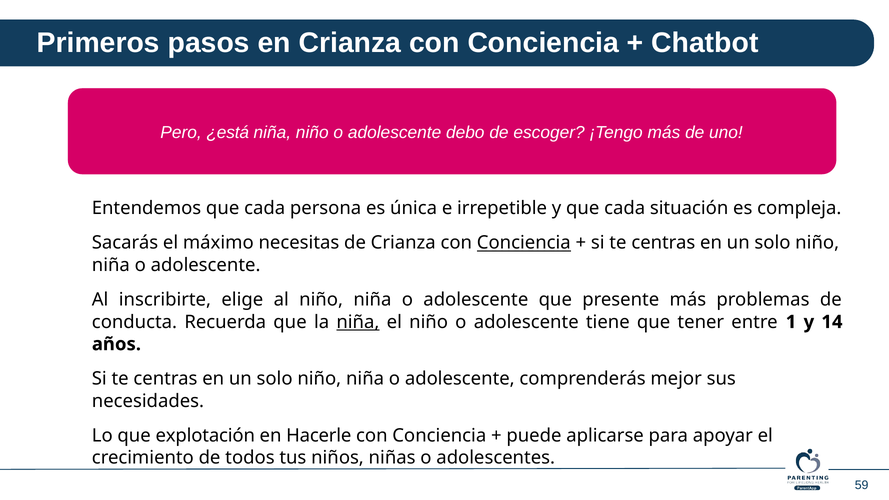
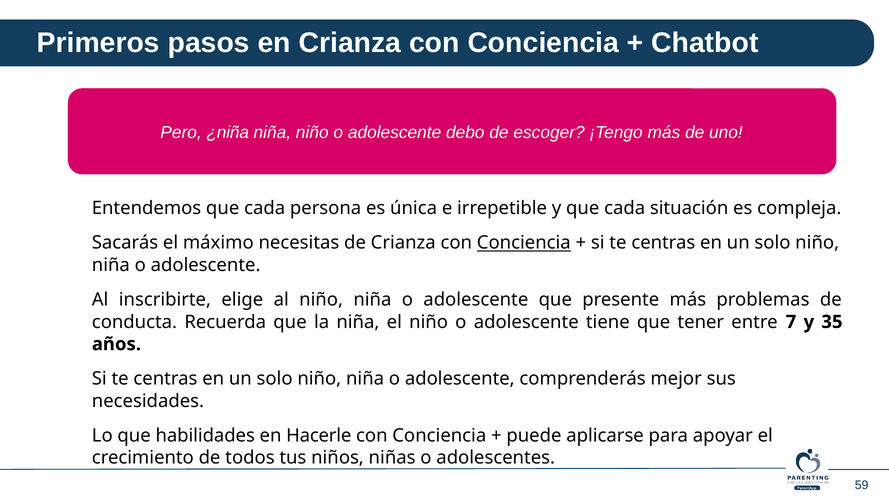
¿está: ¿está -> ¿niña (228, 132)
niña underline: present -> none (358, 322)
1: 1 -> 7 (791, 322)
14: 14 -> 35 (832, 322)
explotación: explotación -> habilidades (205, 436)
